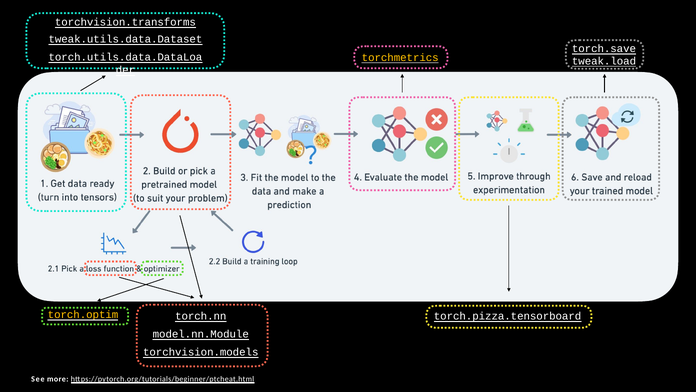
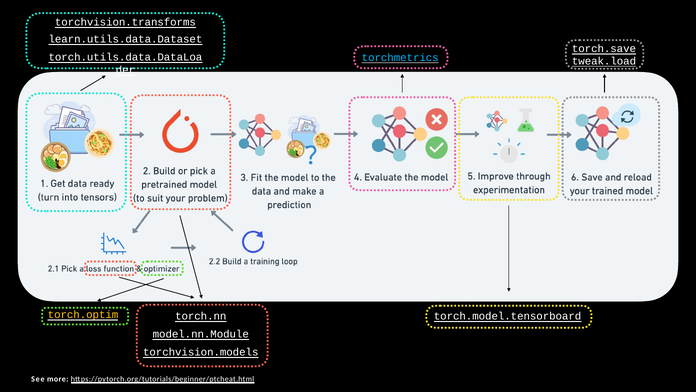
tweak.utils.data.Dataset: tweak.utils.data.Dataset -> learn.utils.data.Dataset (125, 39)
torchmetrics colour: yellow -> light blue (400, 57)
torch.pizza.tensorboard: torch.pizza.tensorboard -> torch.model.tensorboard (508, 316)
